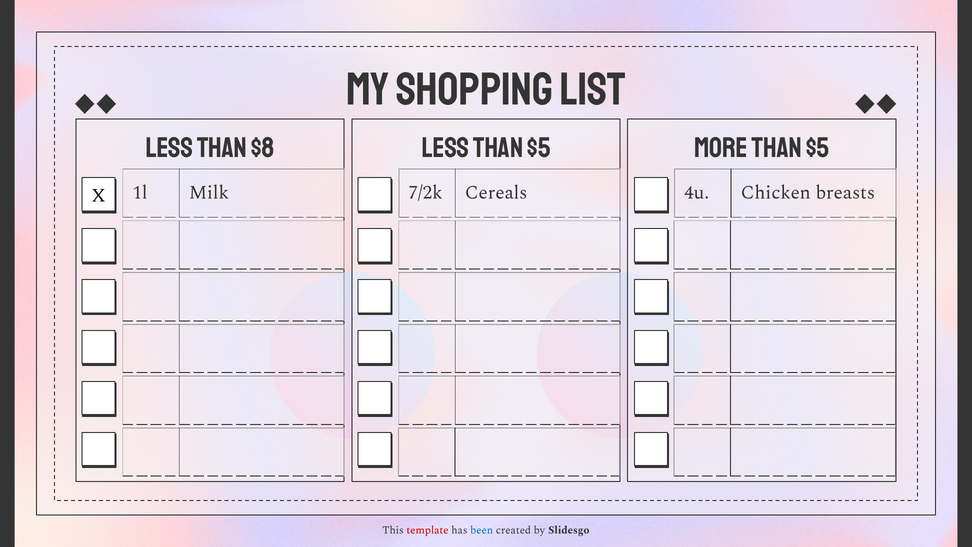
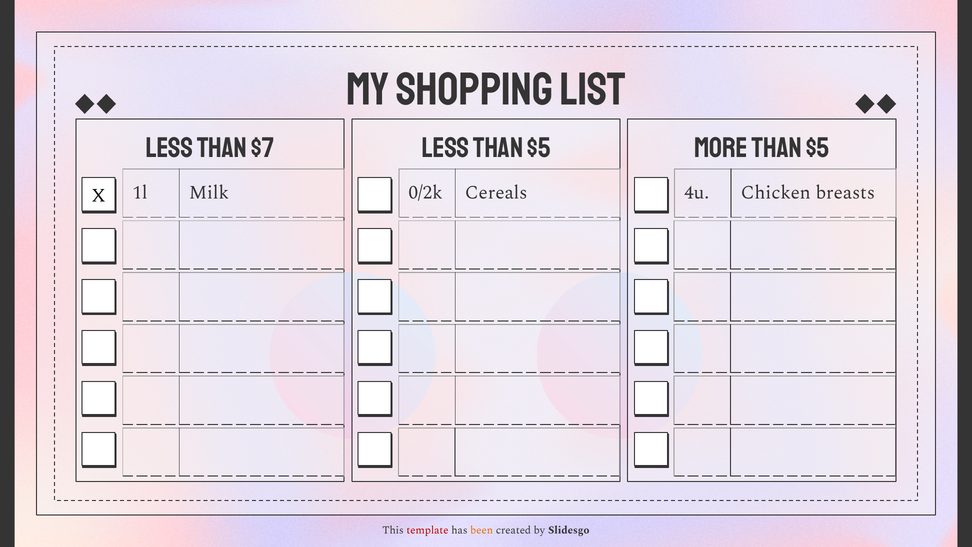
$8: $8 -> $7 (263, 148)
7/2k: 7/2k -> 0/2k (426, 192)
been colour: blue -> orange (482, 530)
